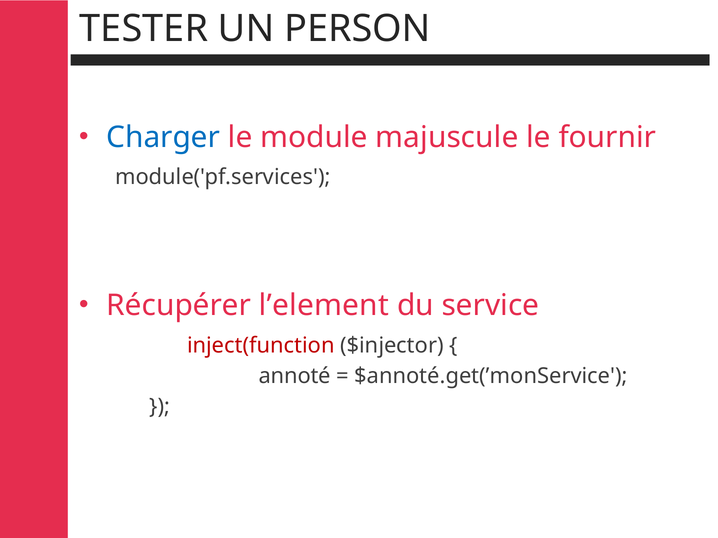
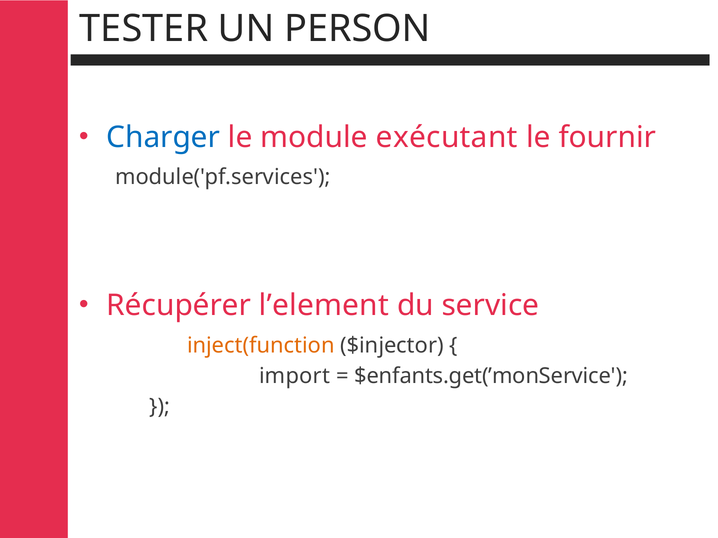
majuscule: majuscule -> exécutant (447, 137)
inject(function colour: red -> orange (261, 346)
annoté: annoté -> import (295, 376)
$annoté.get(’monService: $annoté.get(’monService -> $enfants.get(’monService (491, 376)
